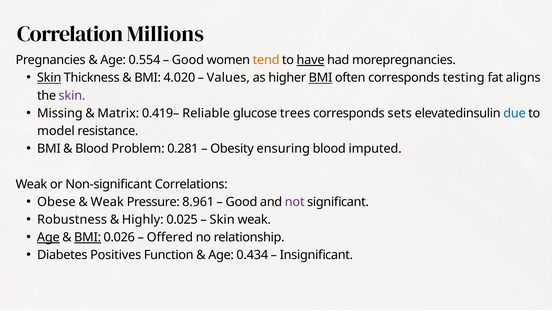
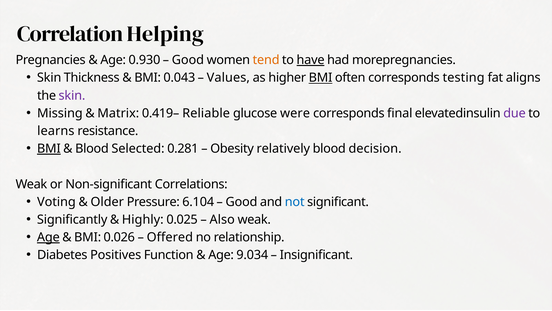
Millions: Millions -> Helping (165, 34)
0.554: 0.554 -> 0.930 (144, 60)
Skin underline: present -> none (49, 78)
4.020: 4.020 -> 0.043 (179, 78)
trees: trees -> were (295, 113)
sets: sets -> final (400, 113)
due colour: blue -> purple (514, 113)
model: model -> learns (56, 131)
BMI underline: none -> present (49, 148)
Problem: Problem -> Selected (138, 148)
ensuring: ensuring -> relatively (283, 148)
imputed: imputed -> decision (375, 148)
Obese: Obese -> Voting (56, 202)
Weak: Weak -> Older (107, 202)
8.961: 8.961 -> 6.104 (198, 202)
not colour: purple -> blue (295, 202)
Robustness: Robustness -> Significantly (72, 219)
Skin: Skin -> Also (222, 219)
BMI underline: present -> none (88, 237)
0.434: 0.434 -> 9.034 (252, 255)
